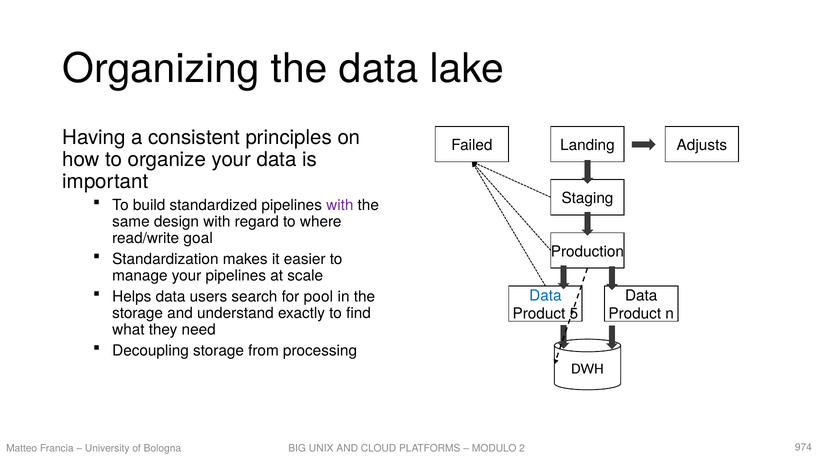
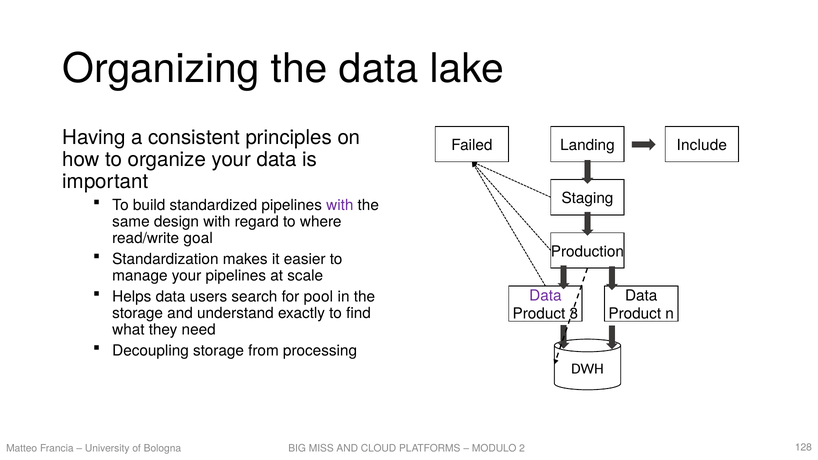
Adjusts: Adjusts -> Include (702, 145)
Data colour: blue -> purple (545, 296)
5: 5 -> 3 (574, 314)
UNIX: UNIX -> MISS (321, 449)
974: 974 -> 128 (803, 447)
